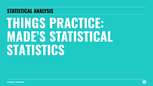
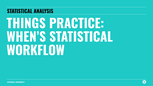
MADE’S: MADE’S -> WHEN’S (26, 37)
STATISTICS: STATISTICS -> WORKFLOW (36, 51)
